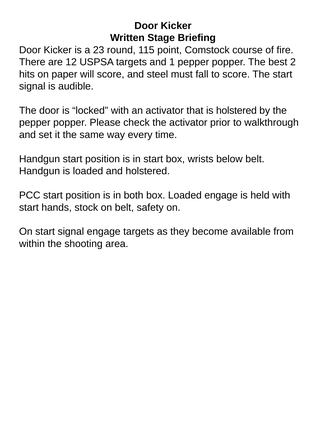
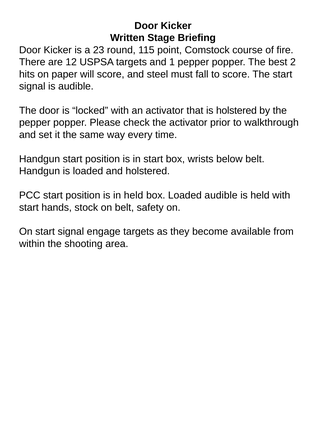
in both: both -> held (134, 195)
Loaded engage: engage -> audible (221, 195)
